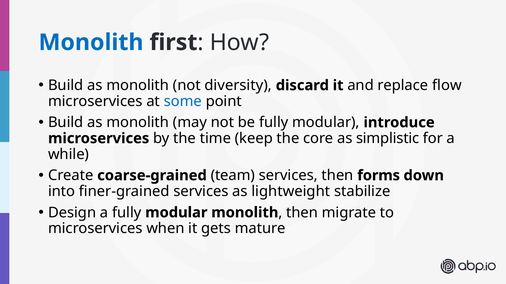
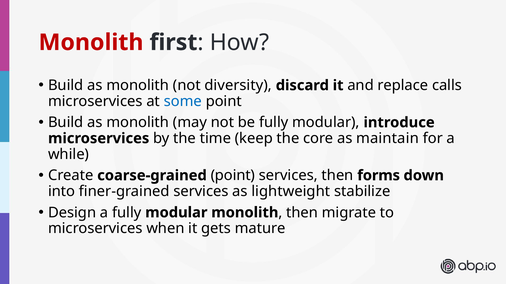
Monolith colour: blue -> red (91, 43)
flow: flow -> calls (447, 86)
simplistic: simplistic -> maintain (388, 139)
coarse-grained team: team -> point (233, 176)
